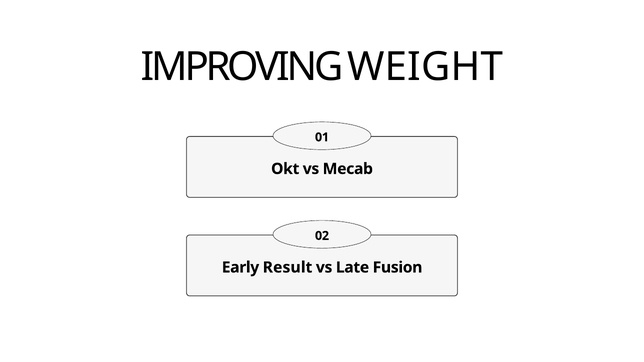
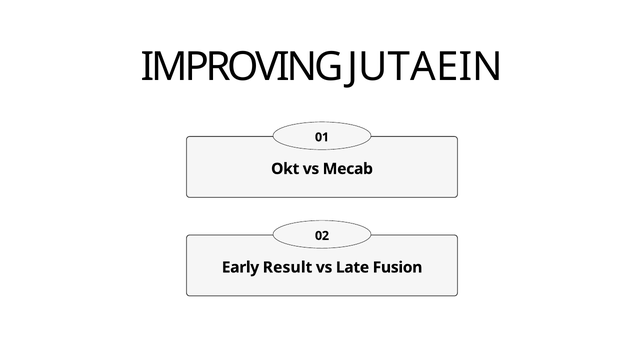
WEIGHT: WEIGHT -> JUTAEIN (425, 67)
